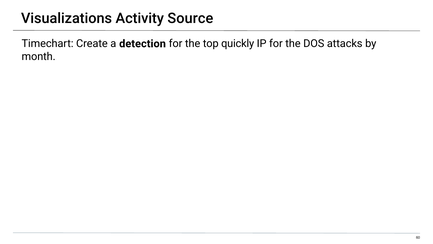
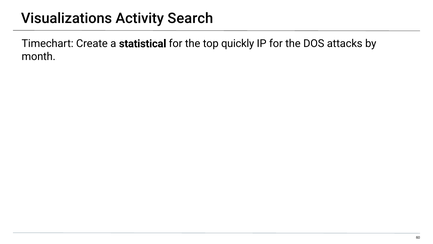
Source: Source -> Search (190, 18)
detection: detection -> statistical (143, 44)
